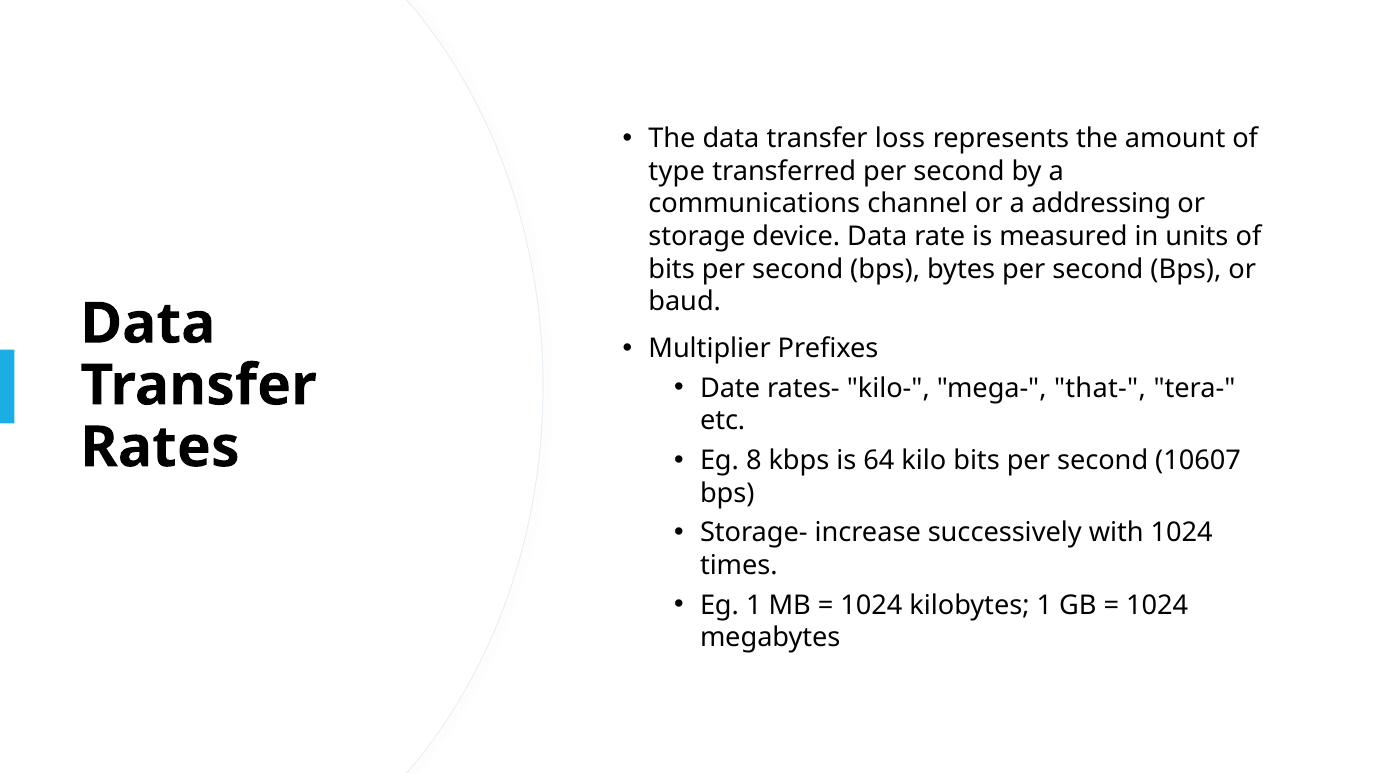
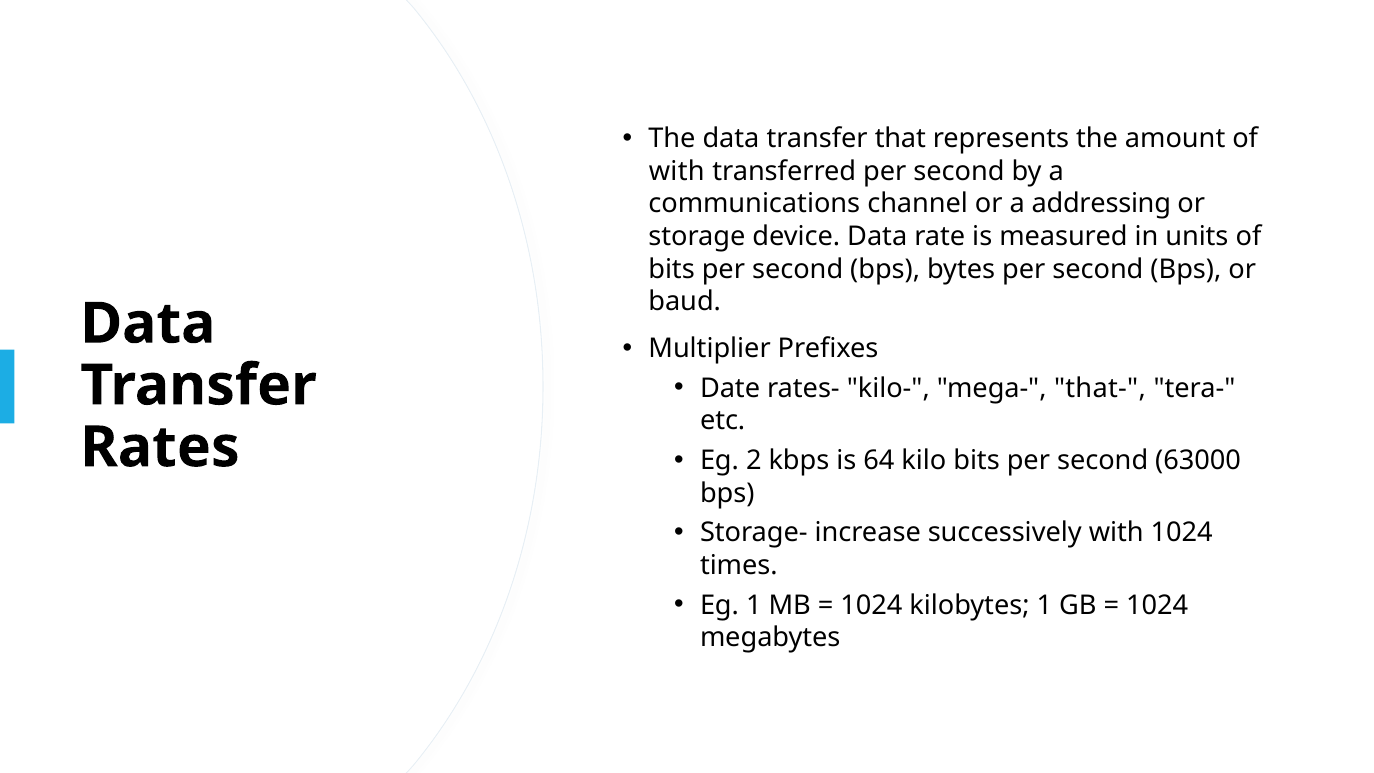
loss: loss -> that (900, 139)
type: type -> with (677, 171)
8: 8 -> 2 (754, 461)
10607: 10607 -> 63000 (1198, 461)
